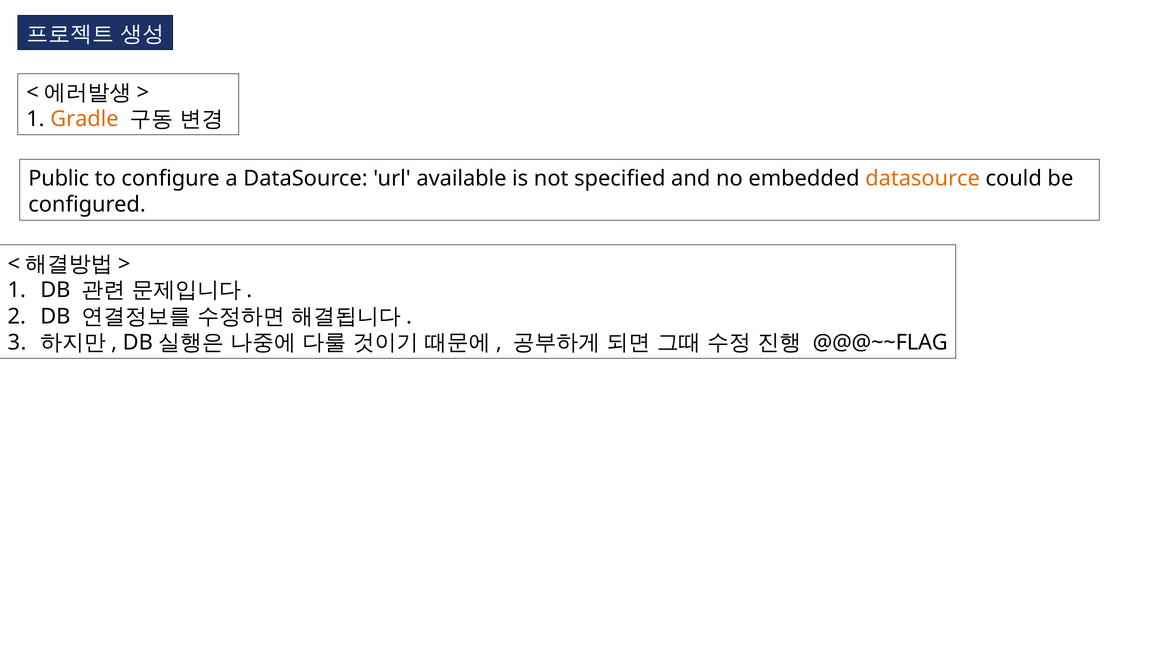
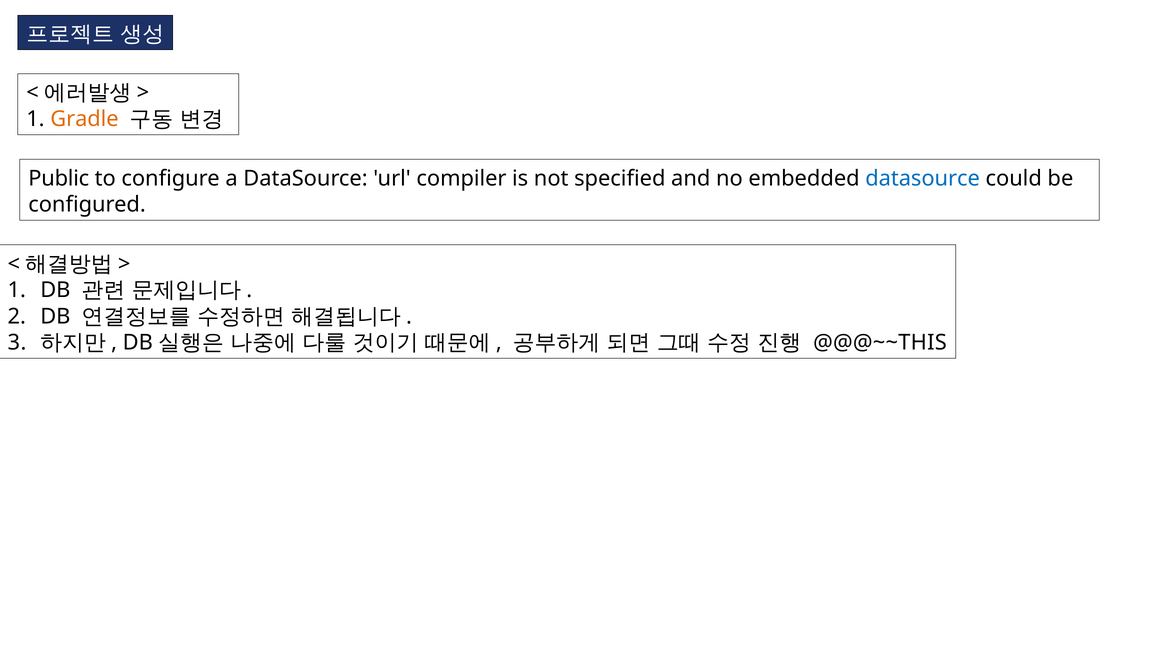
available: available -> compiler (461, 178)
datasource colour: orange -> blue (923, 178)
@@@~~FLAG: @@@~~FLAG -> @@@~~THIS (880, 343)
